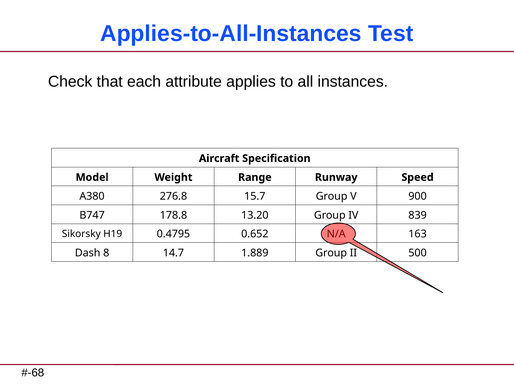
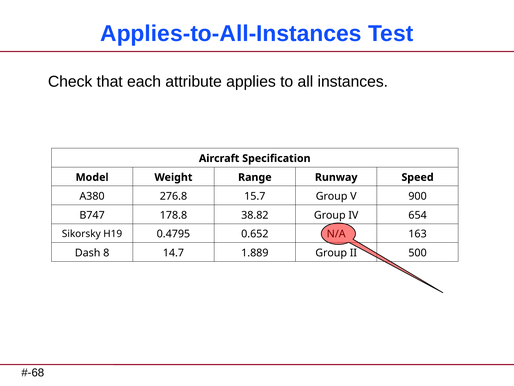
13.20: 13.20 -> 38.82 (255, 215)
839: 839 -> 654 (418, 215)
